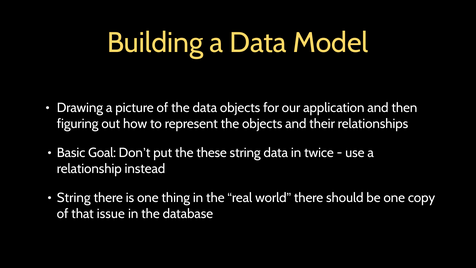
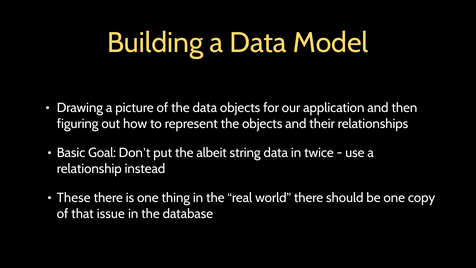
these: these -> albeit (212, 153)
String: String -> These (74, 198)
